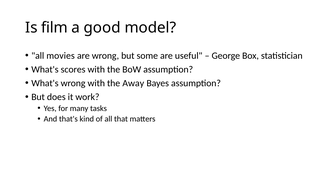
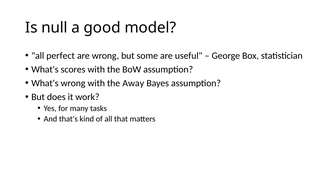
film: film -> null (54, 28)
movies: movies -> perfect (61, 56)
